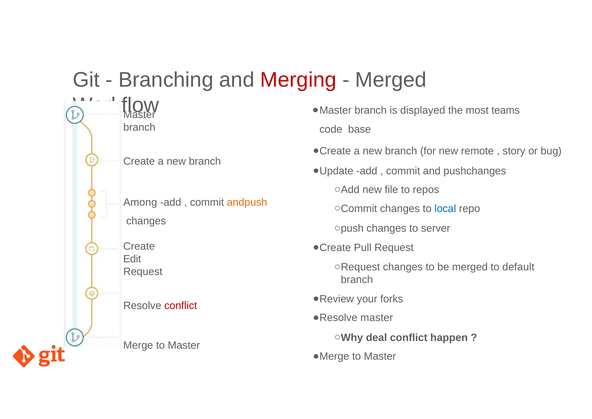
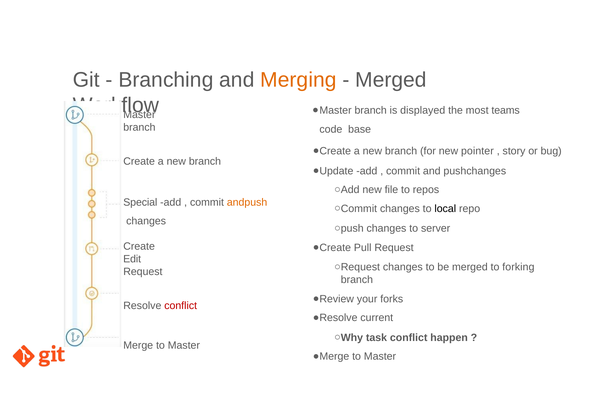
Merging colour: red -> orange (298, 80)
remote: remote -> pointer (477, 151)
Among: Among -> Special (140, 202)
local colour: blue -> black (445, 209)
default: default -> forking (518, 267)
master: master -> current (377, 318)
deal: deal -> task (376, 337)
